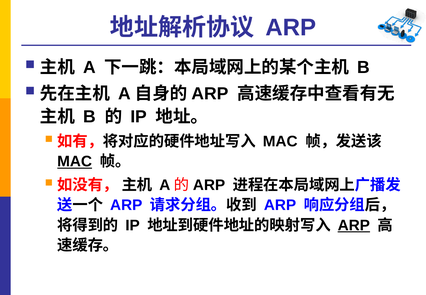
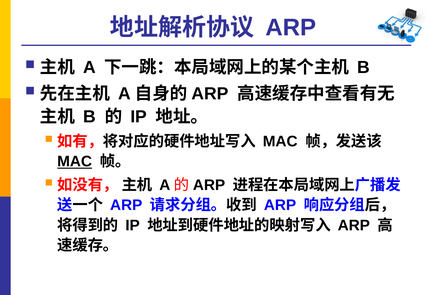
ARP underline: present -> none (354, 225)
